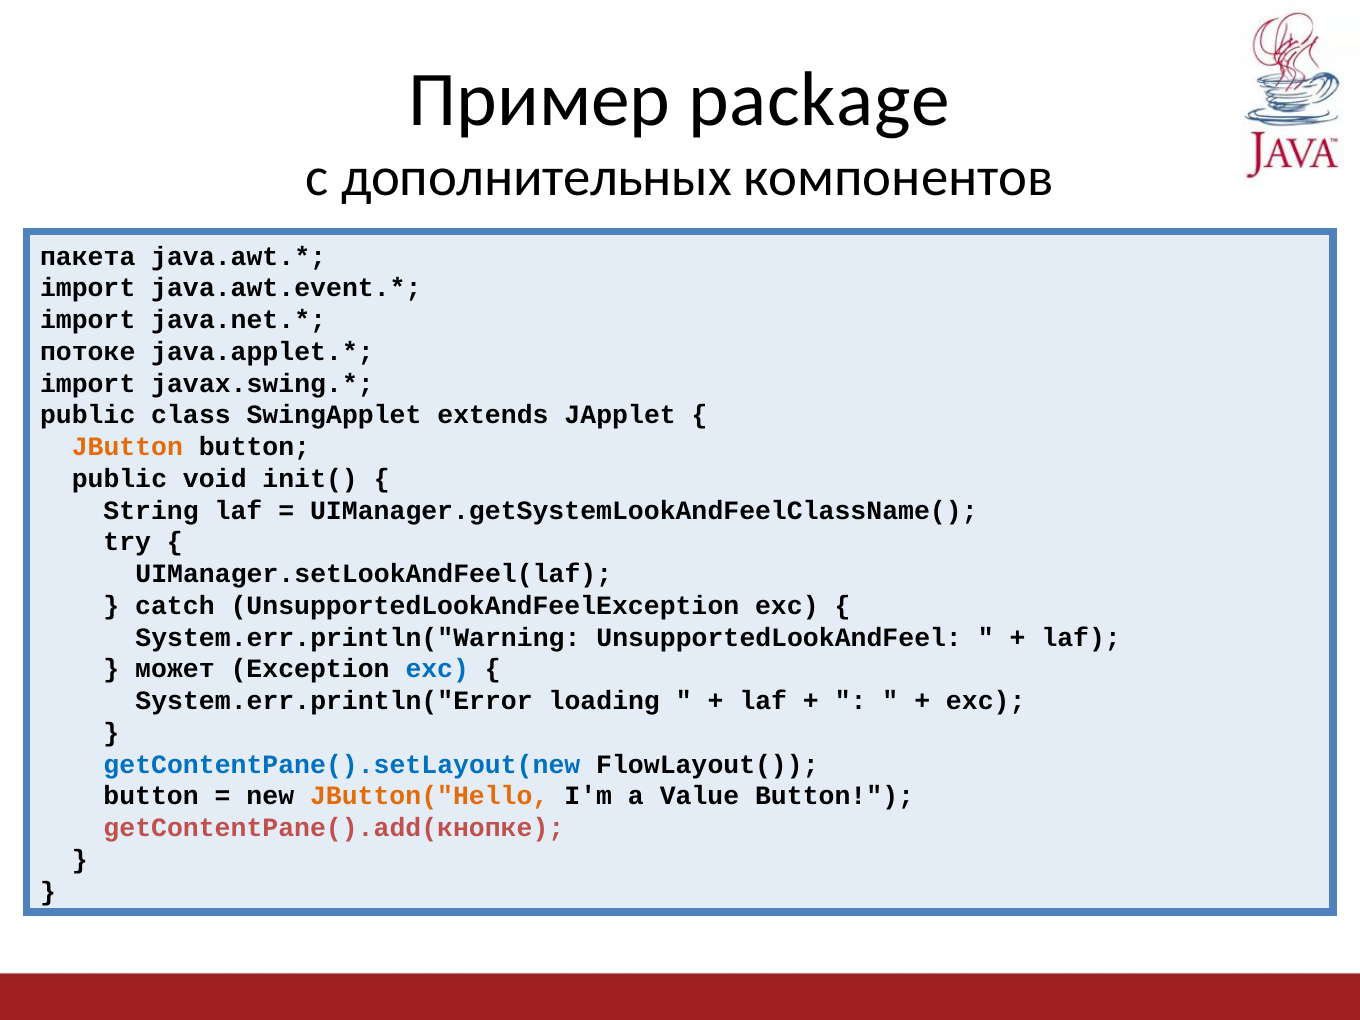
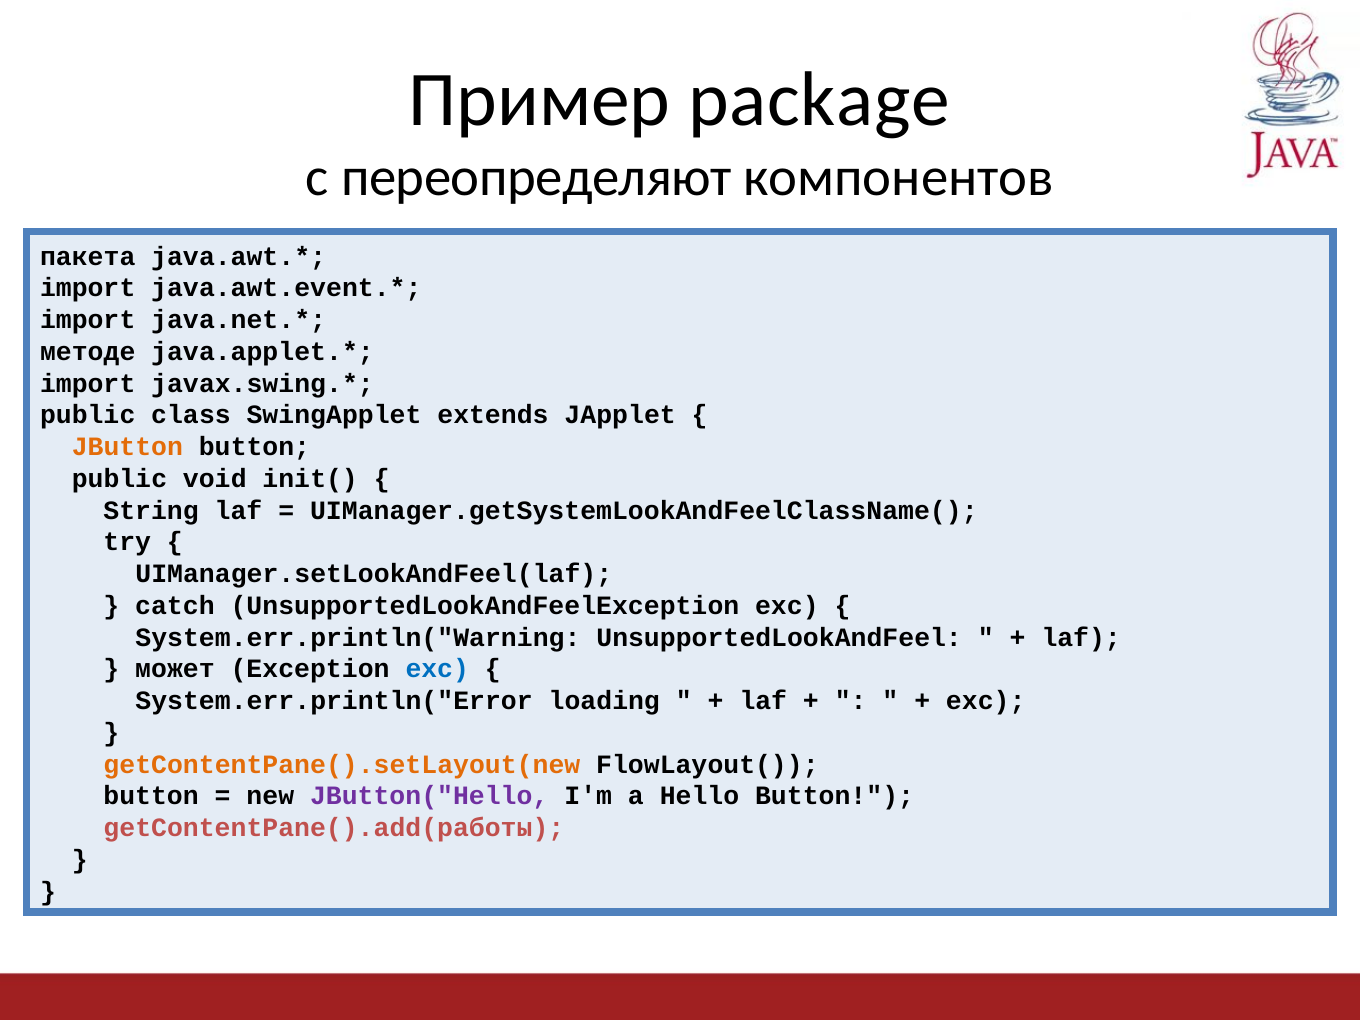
дополнительных: дополнительных -> переопределяют (537, 177)
потоке: потоке -> методе (88, 352)
getContentPane().setLayout(new colour: blue -> orange (342, 764)
JButton("Hello colour: orange -> purple (429, 796)
Value: Value -> Hello (700, 796)
getContentPane().add(кнопке: getContentPane().add(кнопке -> getContentPane().add(работы (334, 828)
